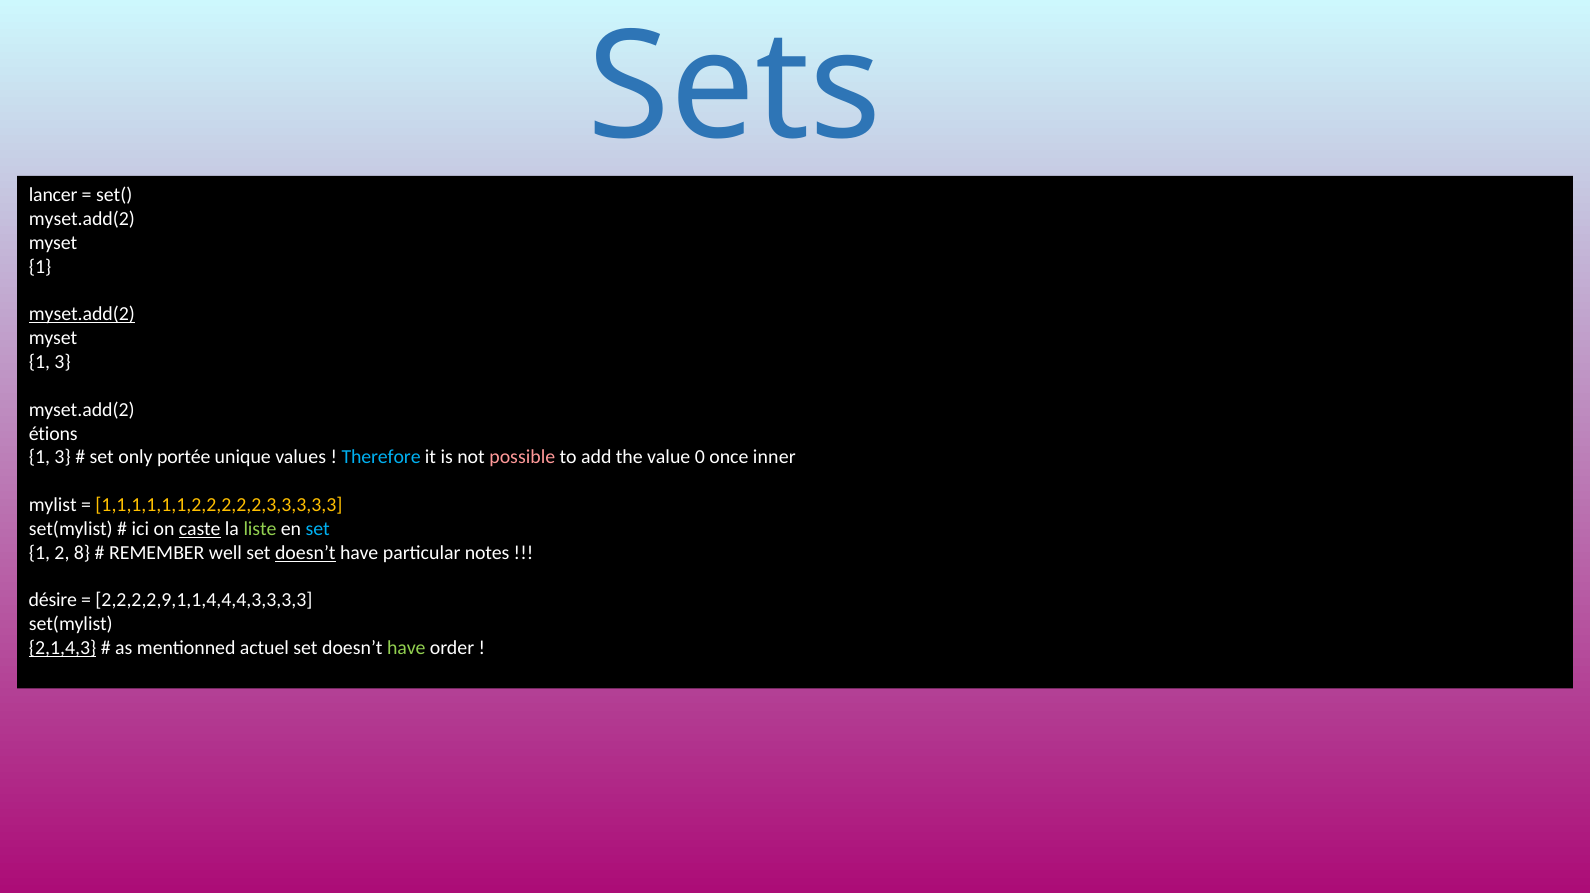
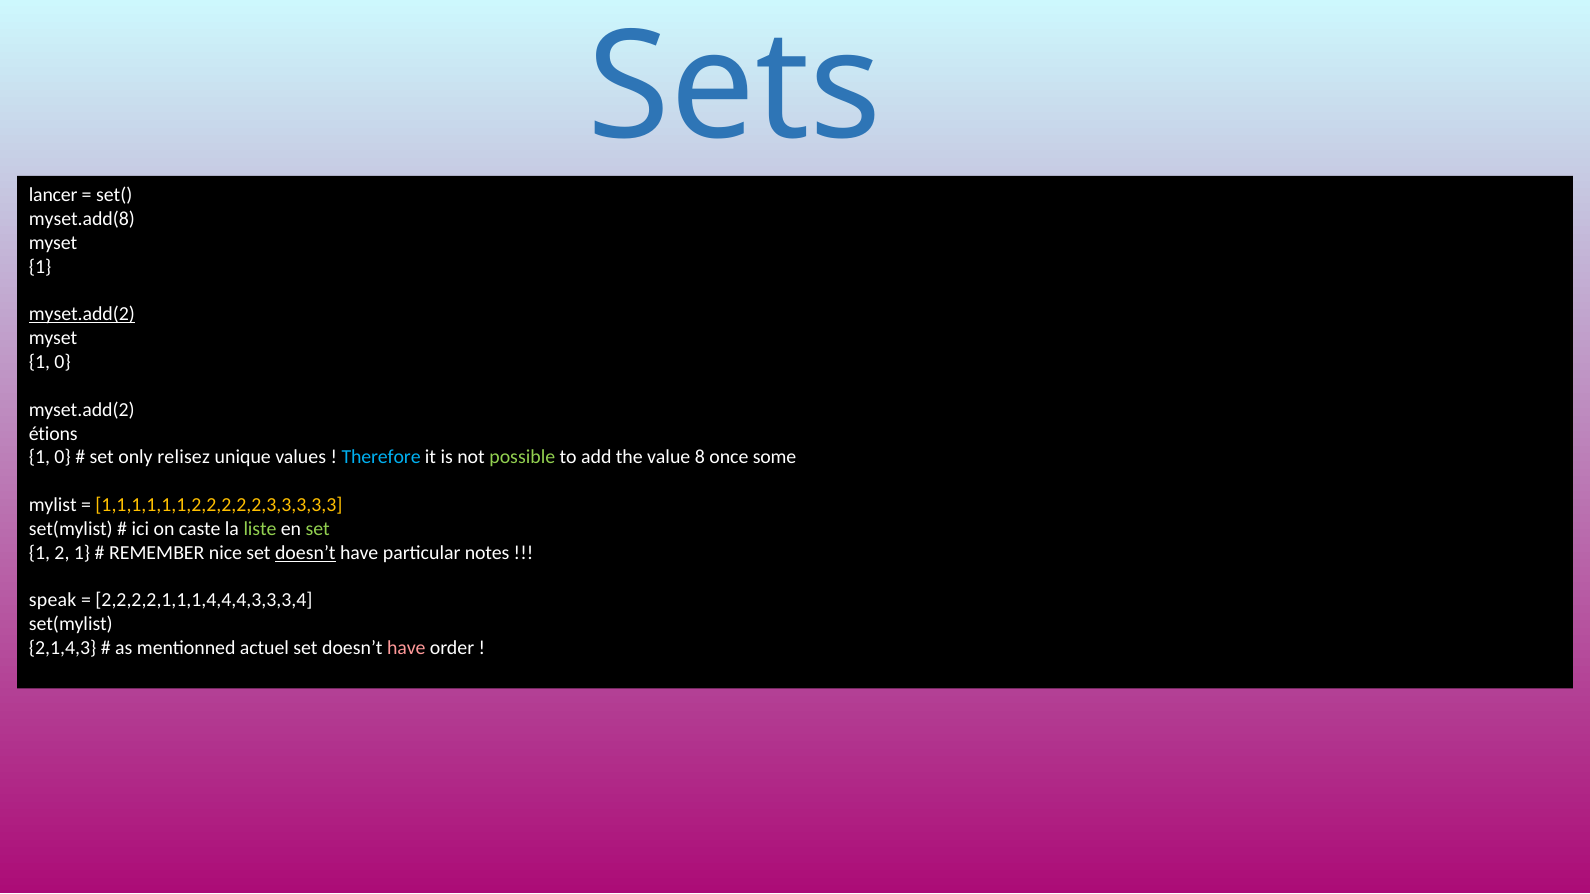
myset.add(2: myset.add(2 -> myset.add(8 (82, 219)
3: 3 -> 0 (63, 362)
3: 3 -> 0 (63, 458)
portée: portée -> relisez (184, 458)
possible colour: pink -> light green (522, 458)
0: 0 -> 8 (700, 458)
inner: inner -> some (774, 458)
caste underline: present -> none (200, 529)
set colour: light blue -> light green (318, 529)
2 8: 8 -> 1 (82, 553)
well: well -> nice (226, 553)
désire: désire -> speak (53, 601)
2,2,2,2,9,1,1,4,4,4,3,3,3,3: 2,2,2,2,9,1,1,4,4,4,3,3,3,3 -> 2,2,2,2,1,1,1,4,4,4,3,3,3,4 (204, 601)
2,1,4,3 underline: present -> none (63, 648)
have colour: light green -> pink (406, 648)
